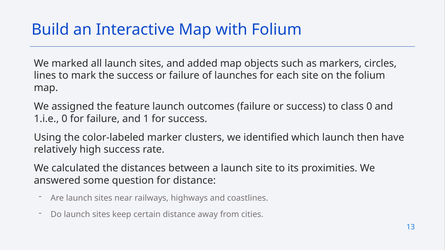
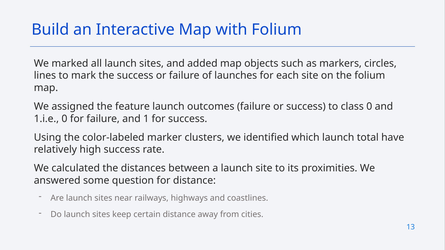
then: then -> total (368, 138)
